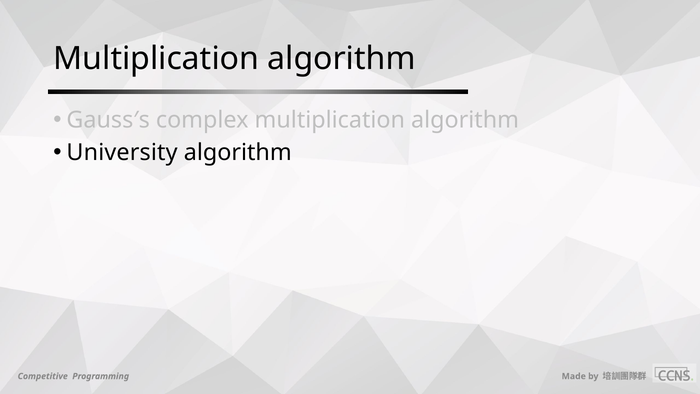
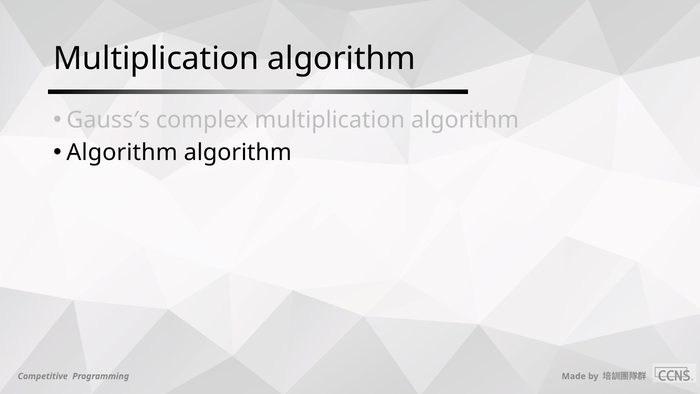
University: University -> Algorithm (122, 152)
